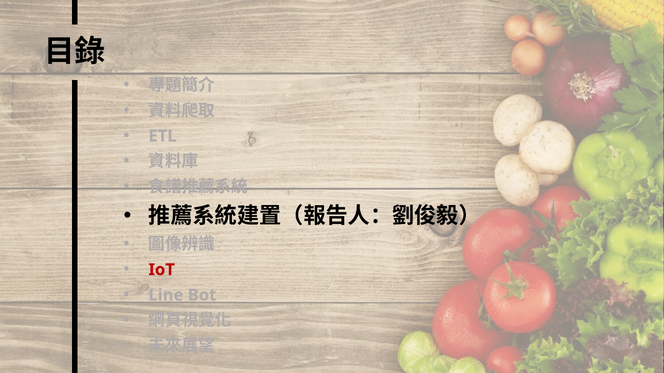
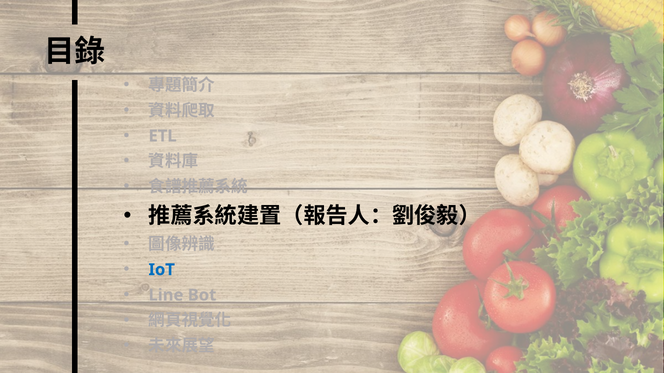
IoT colour: red -> blue (162, 270)
